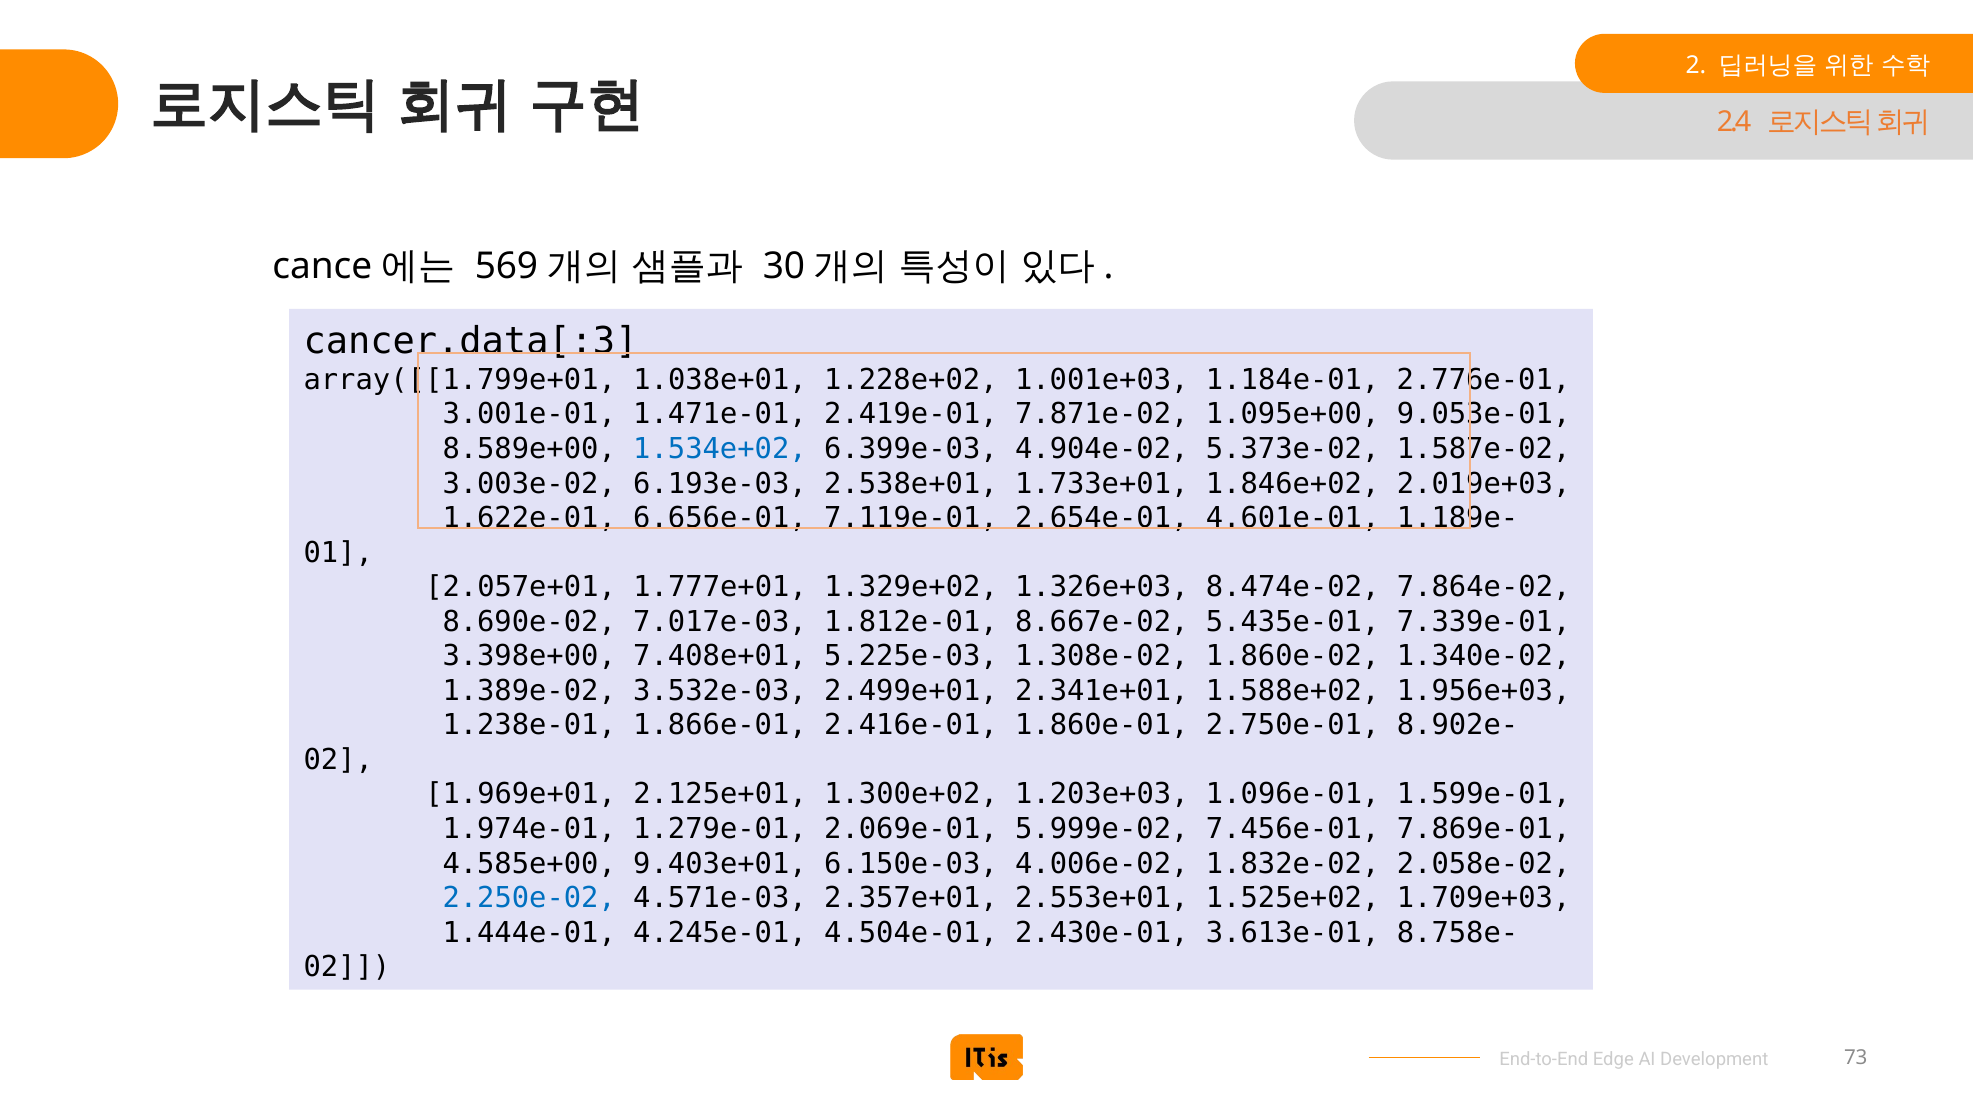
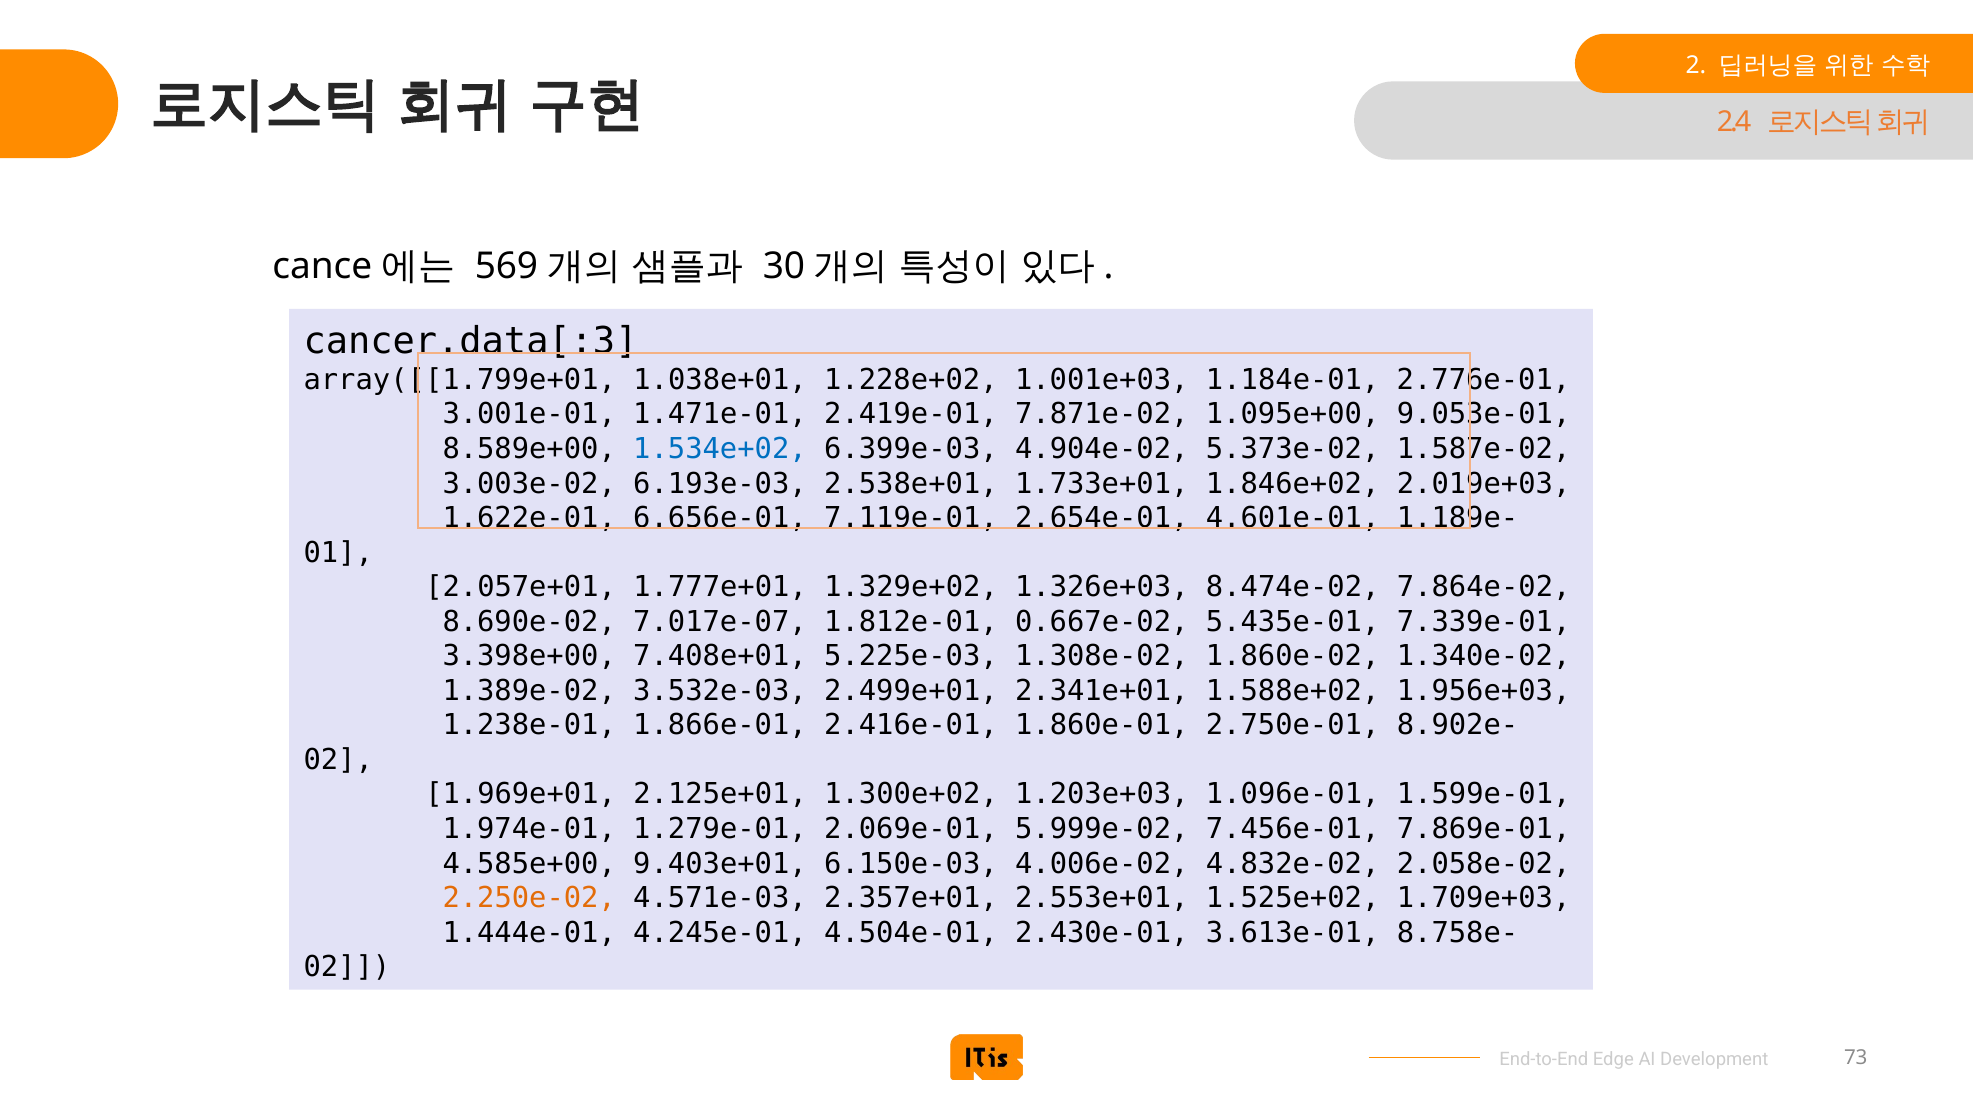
7.017e-03: 7.017e-03 -> 7.017e-07 (720, 622)
8.667e-02: 8.667e-02 -> 0.667e-02 (1102, 622)
1.832e-02: 1.832e-02 -> 4.832e-02 (1293, 863)
2.250e-02 colour: blue -> orange (529, 898)
